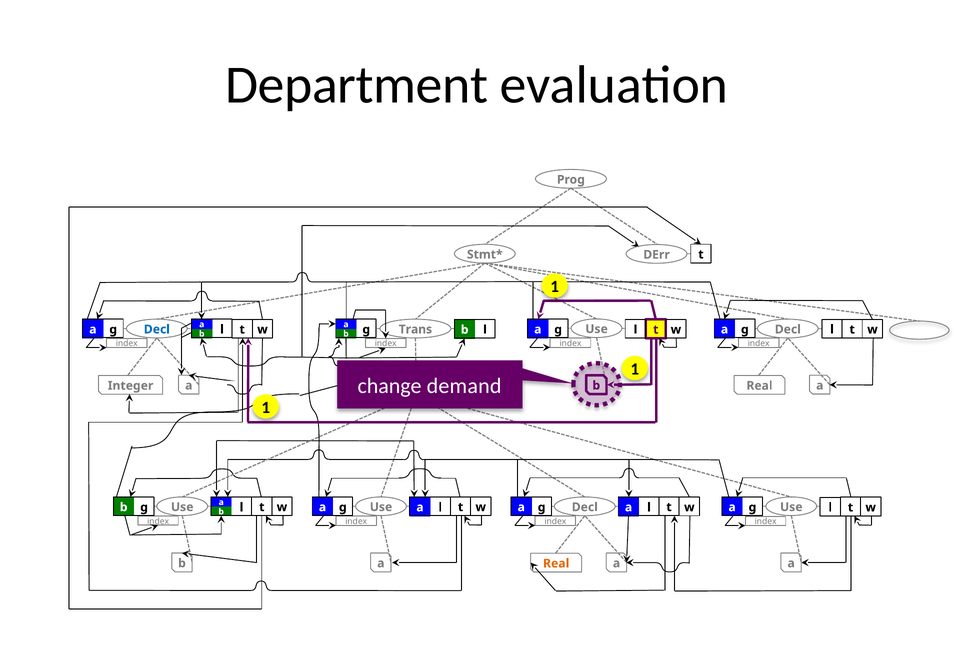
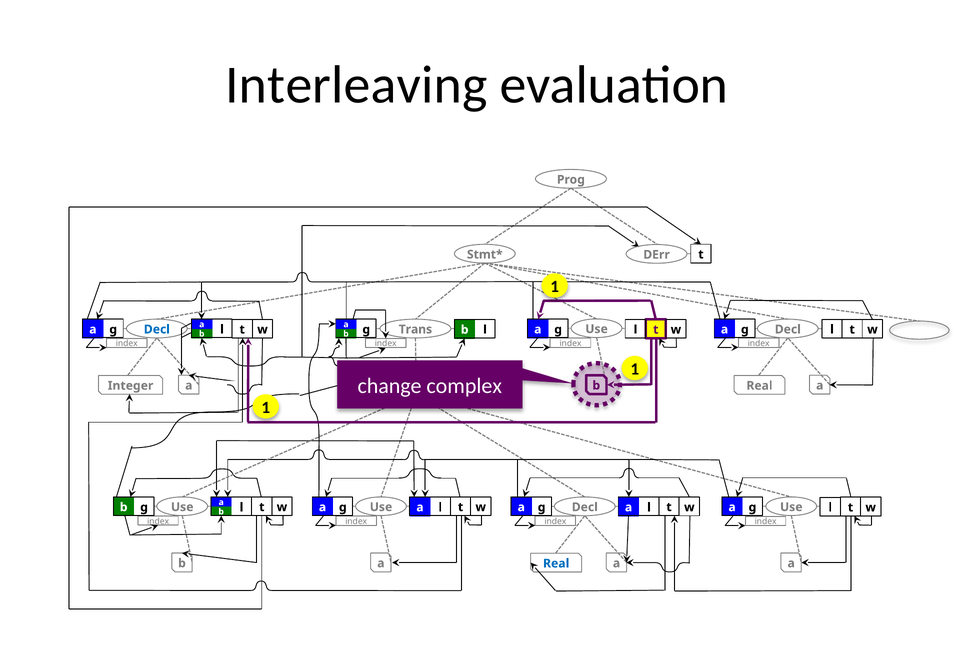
Department: Department -> Interleaving (356, 85)
demand: demand -> complex (464, 386)
Real colour: orange -> blue (556, 564)
